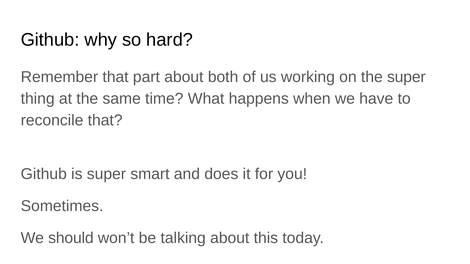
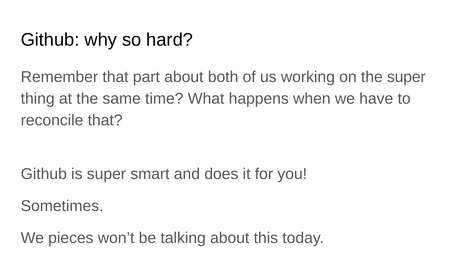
should: should -> pieces (71, 238)
